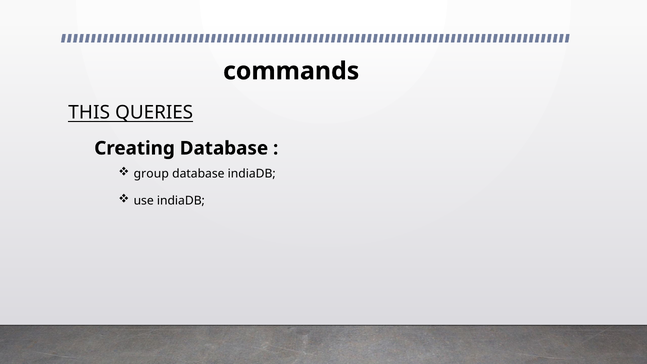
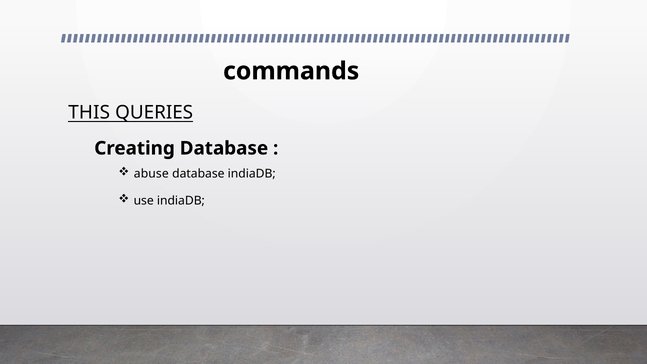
group: group -> abuse (151, 174)
